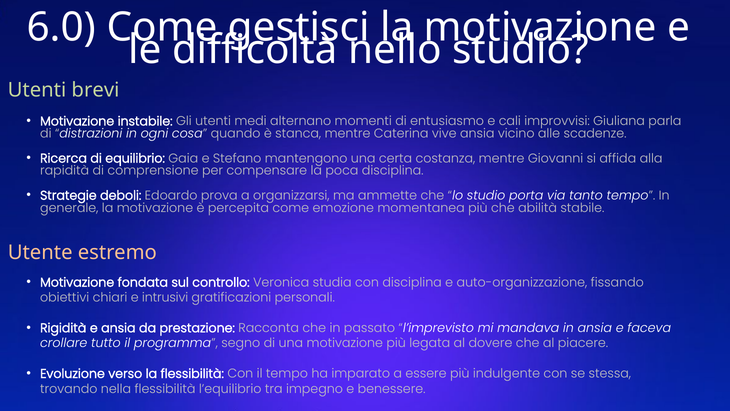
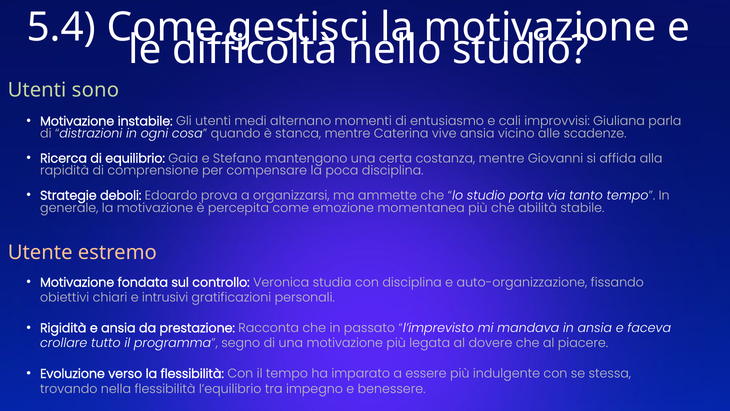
6.0: 6.0 -> 5.4 (61, 27)
brevi: brevi -> sono (95, 90)
